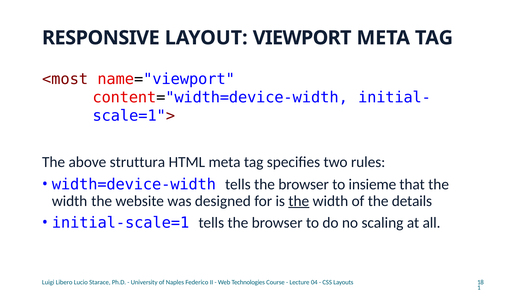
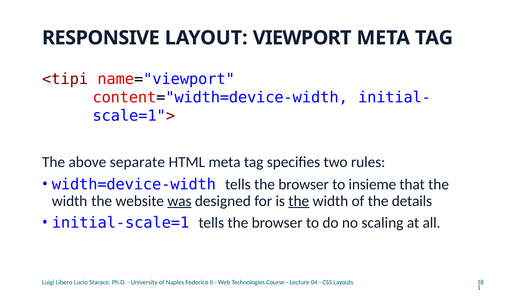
<most: <most -> <tipi (65, 79)
struttura: struttura -> separate (137, 162)
was underline: none -> present (179, 201)
